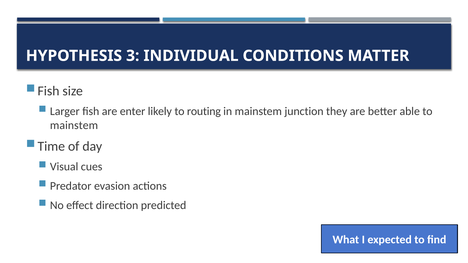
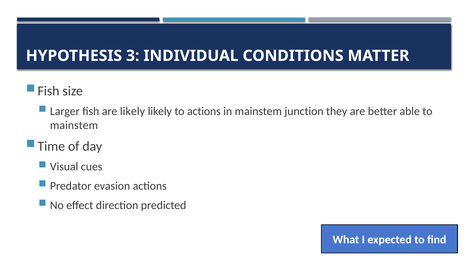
are enter: enter -> likely (132, 111)
to routing: routing -> actions (204, 111)
